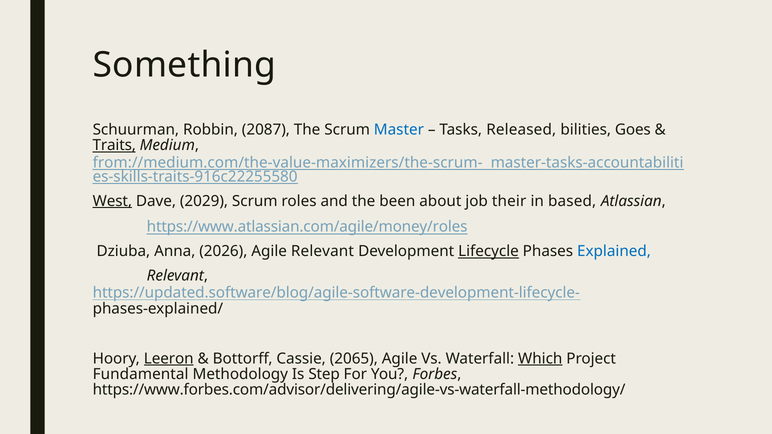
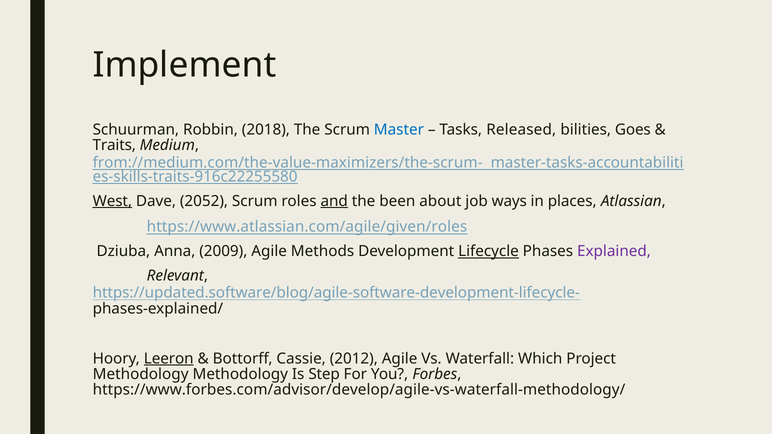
Something: Something -> Implement (184, 65)
2087: 2087 -> 2018 (266, 130)
Traits underline: present -> none (114, 145)
2029: 2029 -> 2052 (204, 201)
and underline: none -> present (334, 201)
their: their -> ways (509, 201)
based: based -> places (572, 201)
https://www.atlassian.com/agile/money/roles: https://www.atlassian.com/agile/money/roles -> https://www.atlassian.com/agile/given/roles (307, 227)
2026: 2026 -> 2009 (223, 252)
Agile Relevant: Relevant -> Methods (323, 252)
Explained colour: blue -> purple (614, 252)
2065: 2065 -> 2012 (354, 359)
Which underline: present -> none (540, 359)
Fundamental: Fundamental -> Methodology (141, 374)
https://www.forbes.com/advisor/delivering/agile-vs-waterfall-methodology/: https://www.forbes.com/advisor/delivering/agile-vs-waterfall-methodology/ -> https://www.forbes.com/advisor/develop/agile-vs-waterfall-methodology/ (359, 390)
